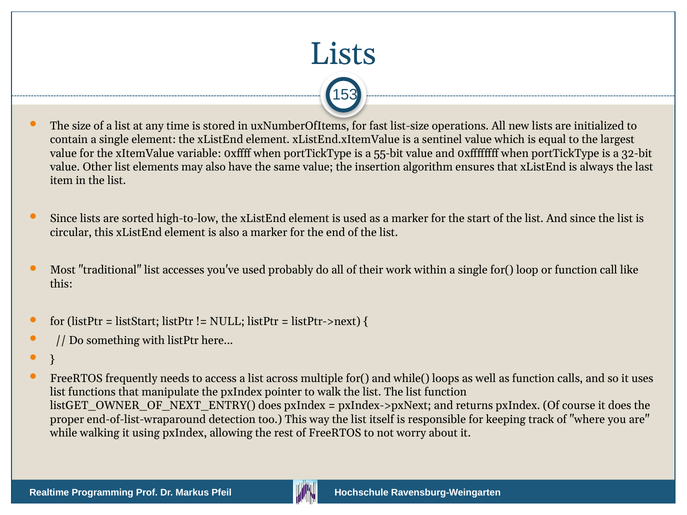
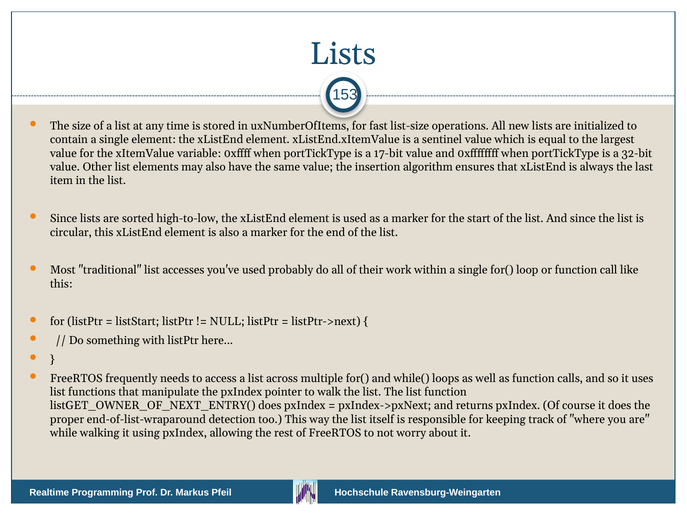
55-bit: 55-bit -> 17-bit (388, 153)
